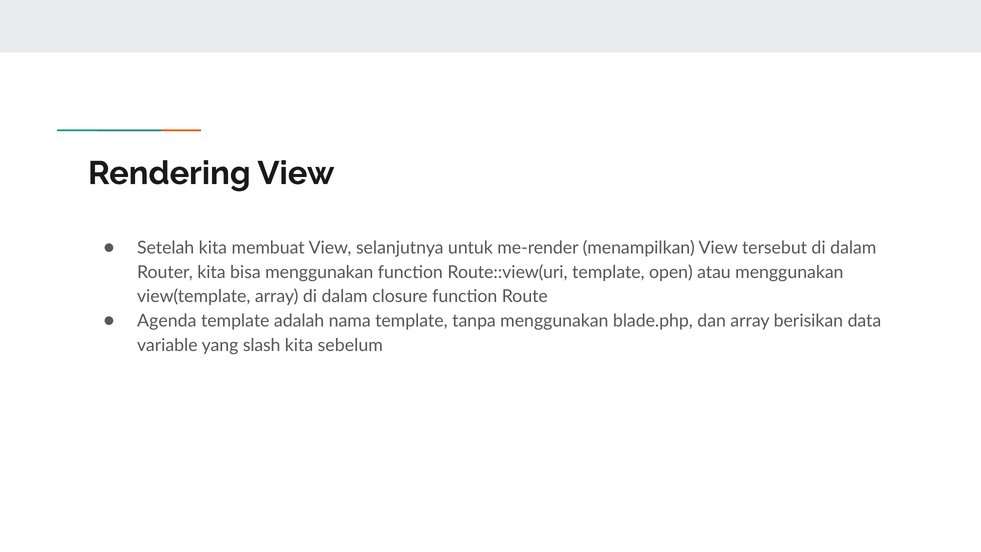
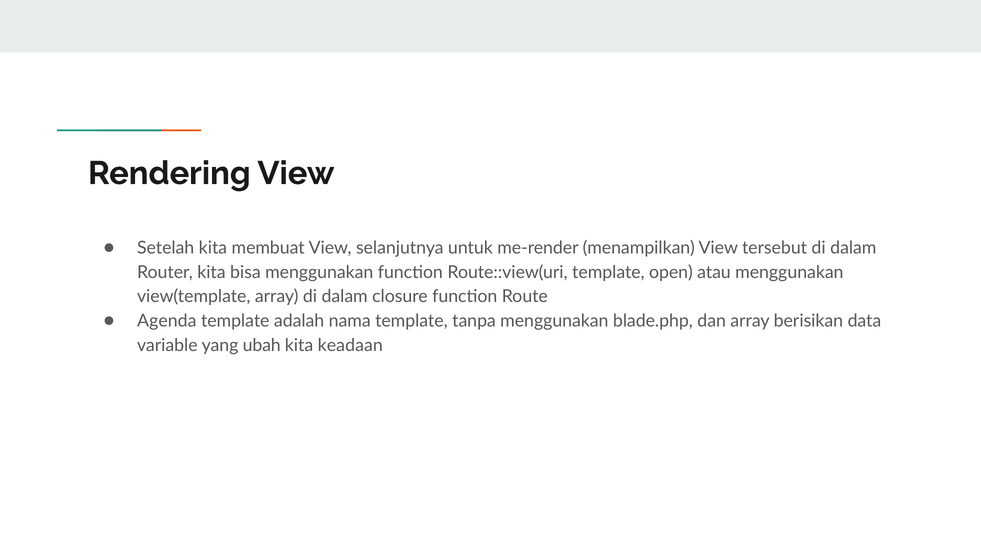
slash: slash -> ubah (262, 345)
sebelum: sebelum -> keadaan (350, 345)
